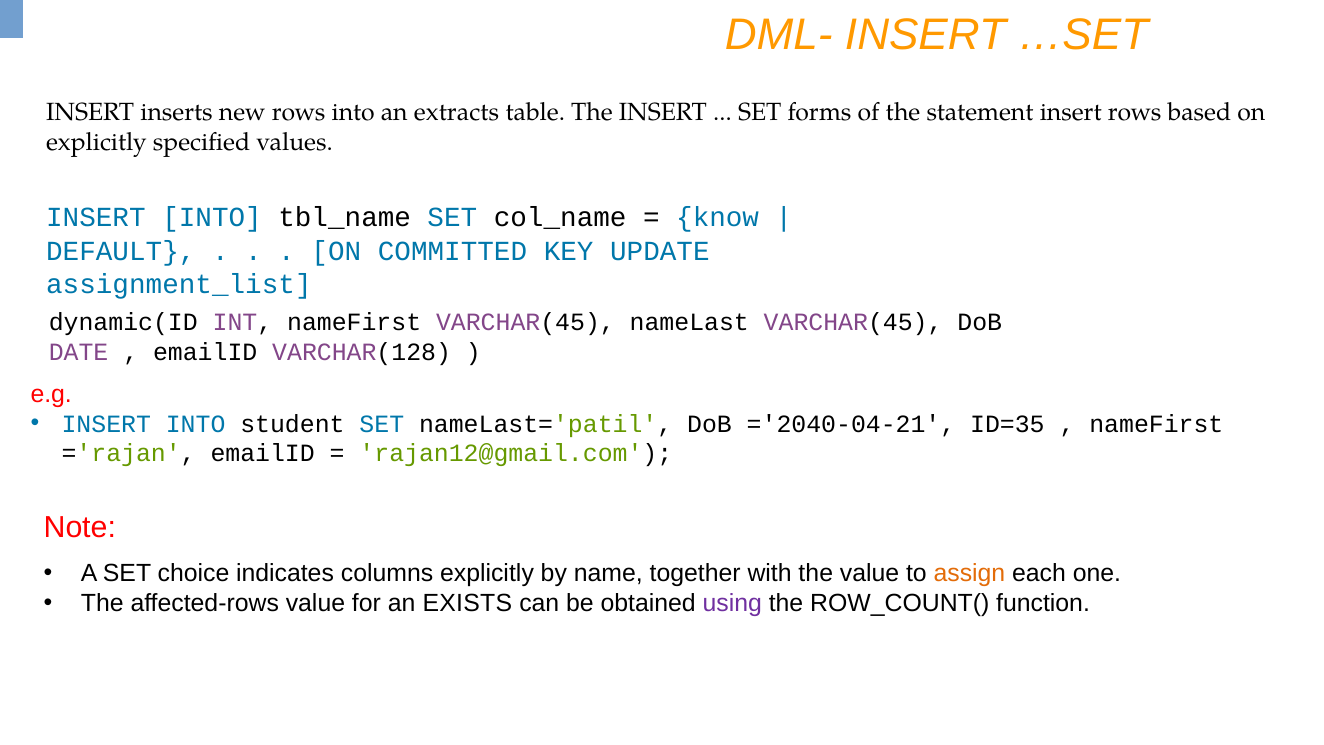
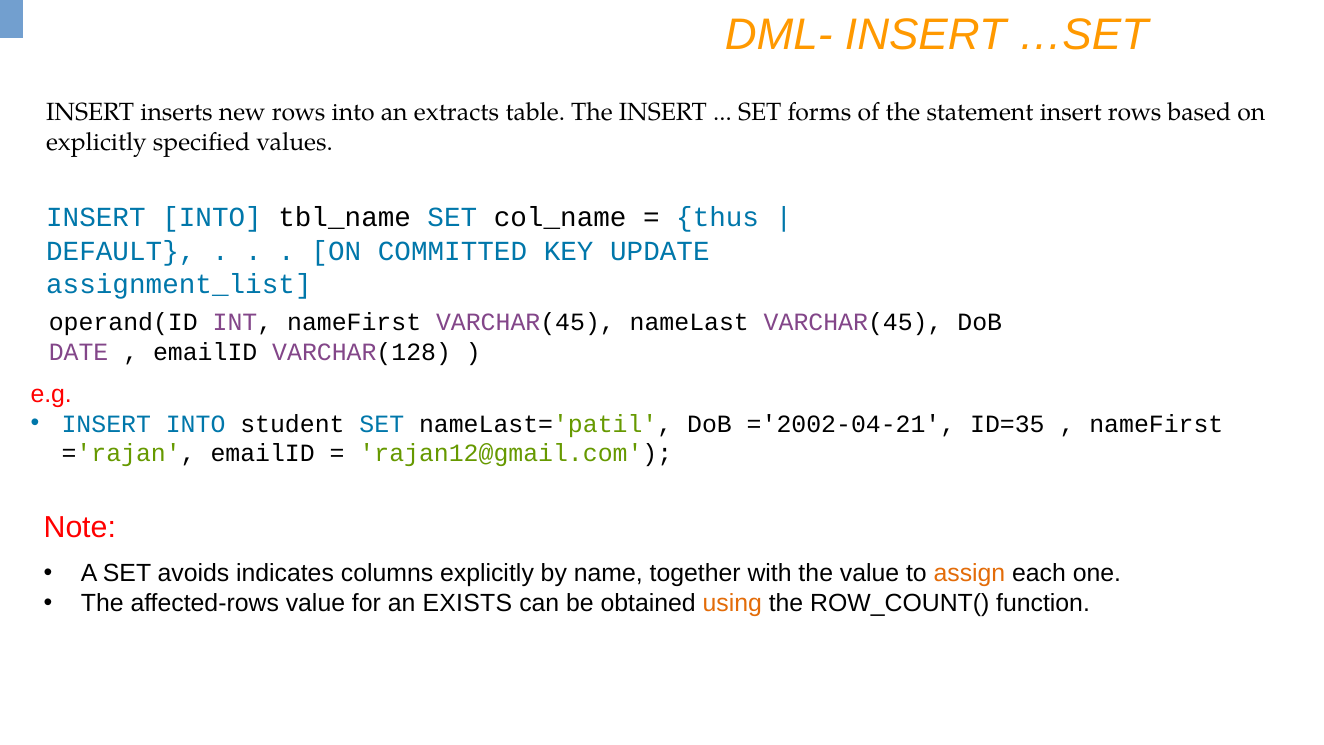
know: know -> thus (718, 218)
dynamic(ID: dynamic(ID -> operand(ID (123, 322)
='2040-04-21: ='2040-04-21 -> ='2002-04-21 (851, 424)
choice: choice -> avoids (193, 573)
using colour: purple -> orange (732, 603)
